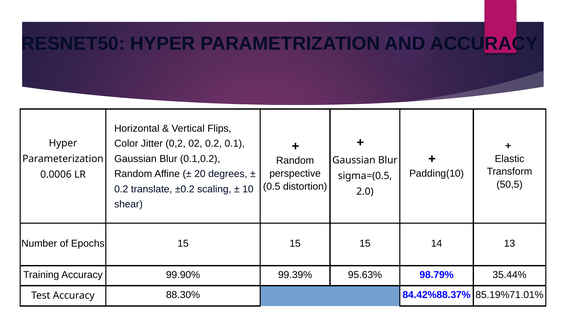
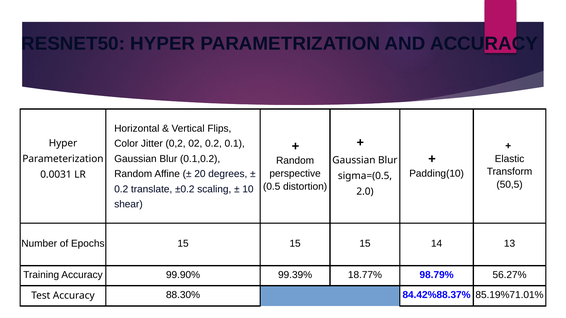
0.0006: 0.0006 -> 0.0031 (56, 175)
95.63%: 95.63% -> 18.77% (365, 275)
35.44%: 35.44% -> 56.27% (510, 275)
